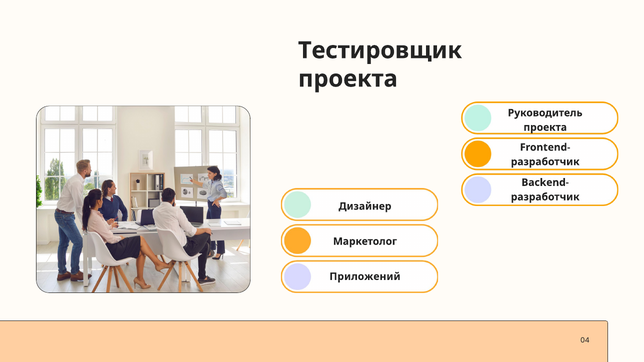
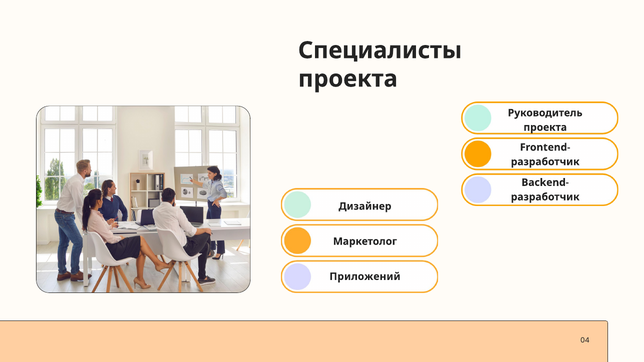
Тестировщик: Тестировщик -> Специалисты (380, 50)
